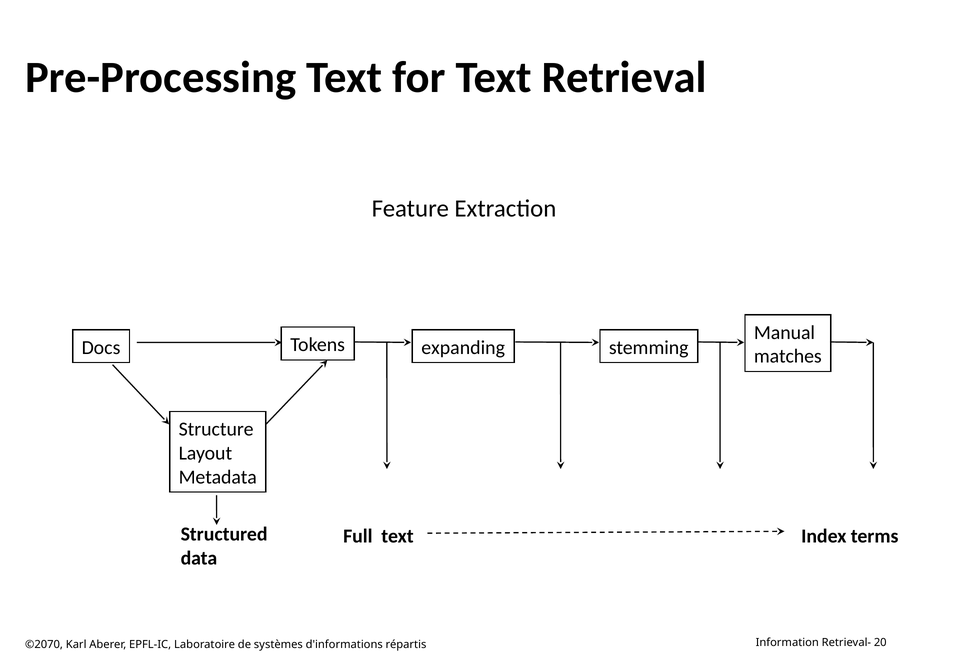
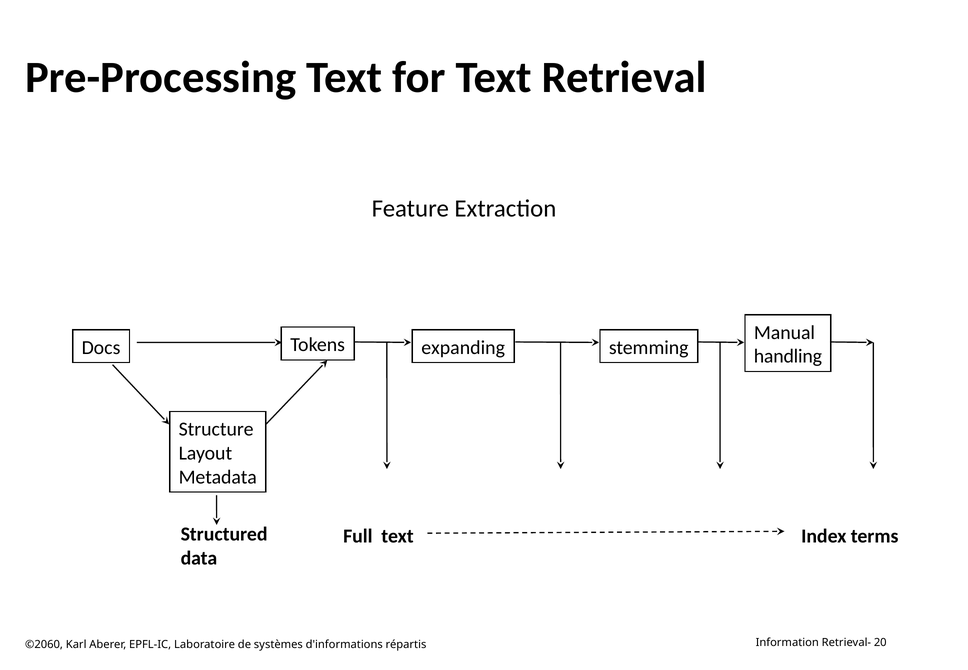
matches: matches -> handling (788, 356)
©2070: ©2070 -> ©2060 (44, 645)
